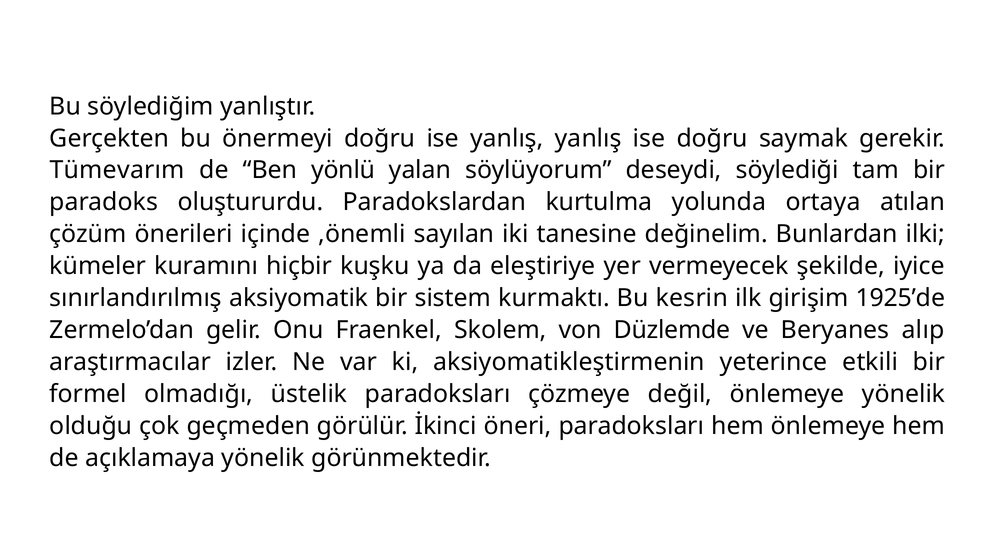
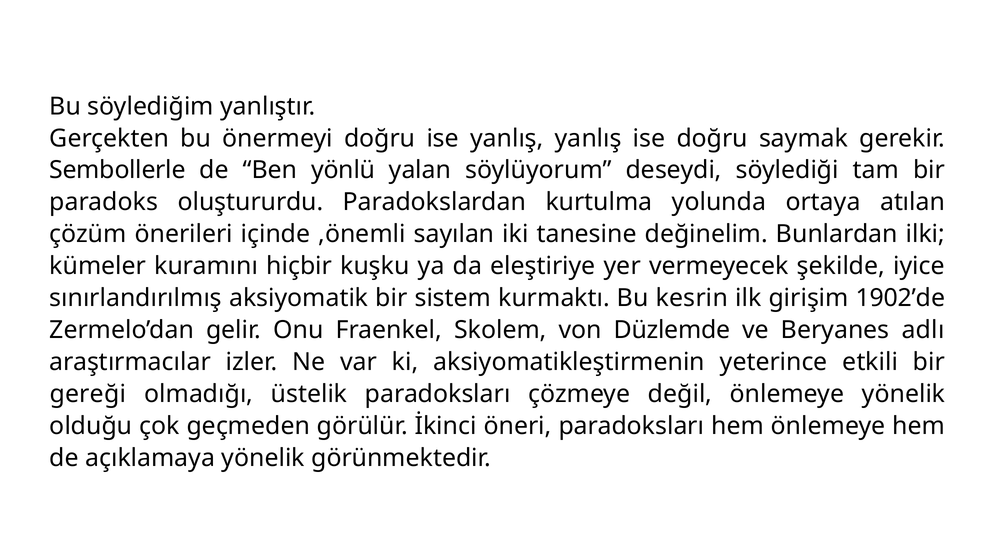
Tümevarım: Tümevarım -> Sembollerle (117, 170)
1925’de: 1925’de -> 1902’de (900, 298)
alıp: alıp -> adlı (923, 330)
formel: formel -> gereği (88, 394)
